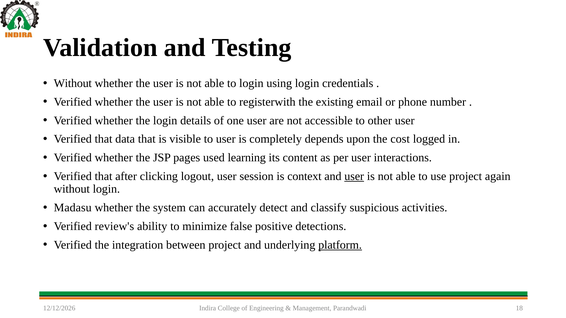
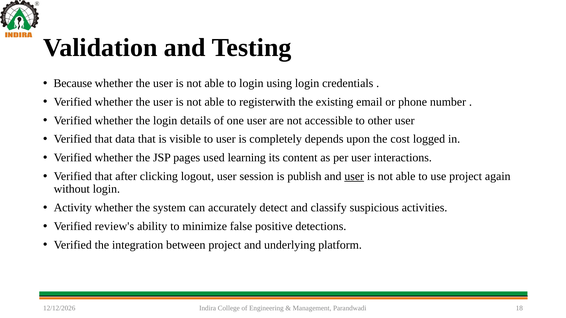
Without: Without -> Because (73, 83)
context: context -> publish (304, 177)
Madasu: Madasu -> Activity (73, 208)
platform underline: present -> none (340, 245)
